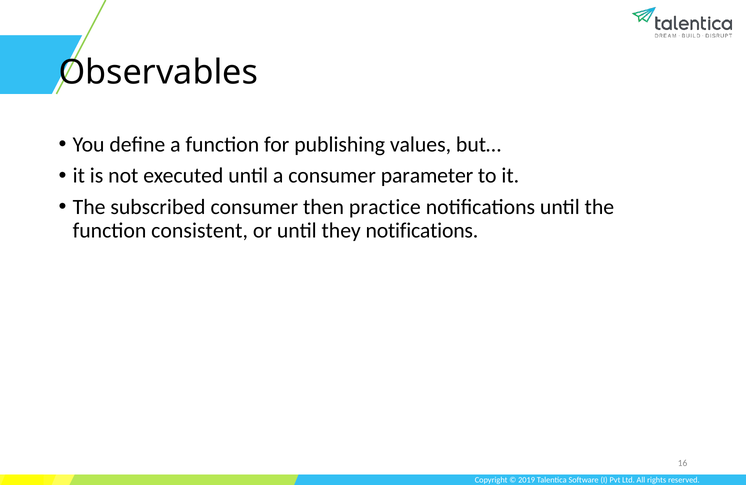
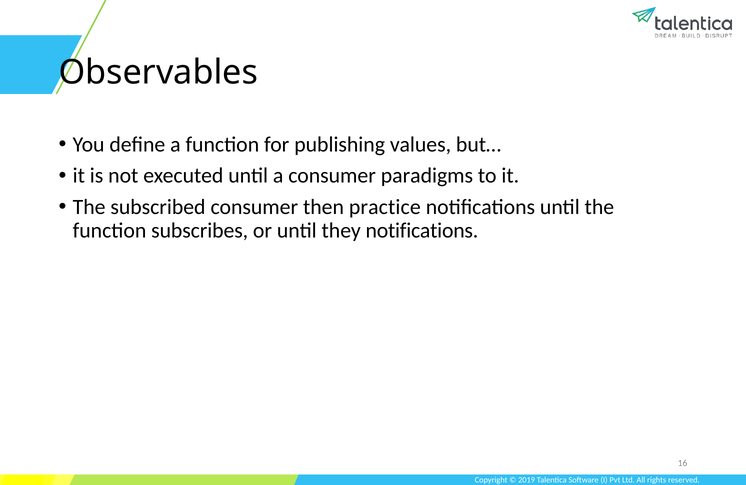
parameter: parameter -> paradigms (427, 176)
consistent: consistent -> subscribes (200, 230)
